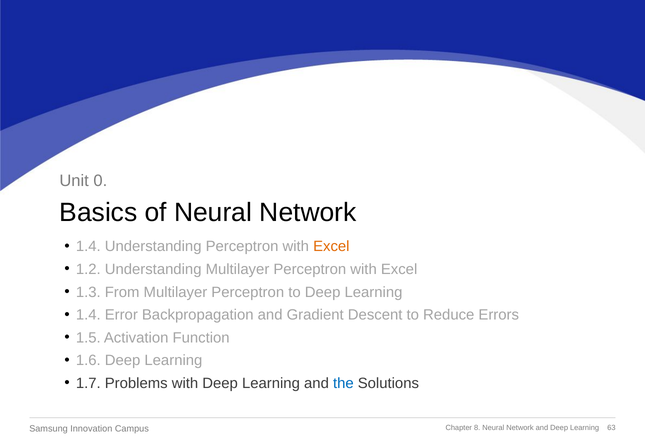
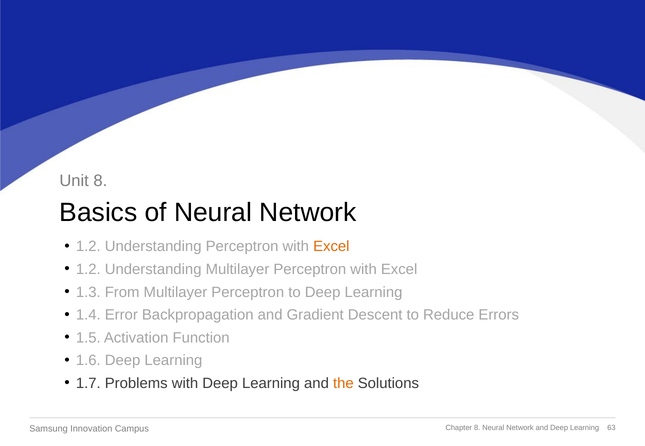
Unit 0: 0 -> 8 (100, 181)
1.4: 1.4 -> 1.2 (88, 247)
the colour: blue -> orange (343, 384)
